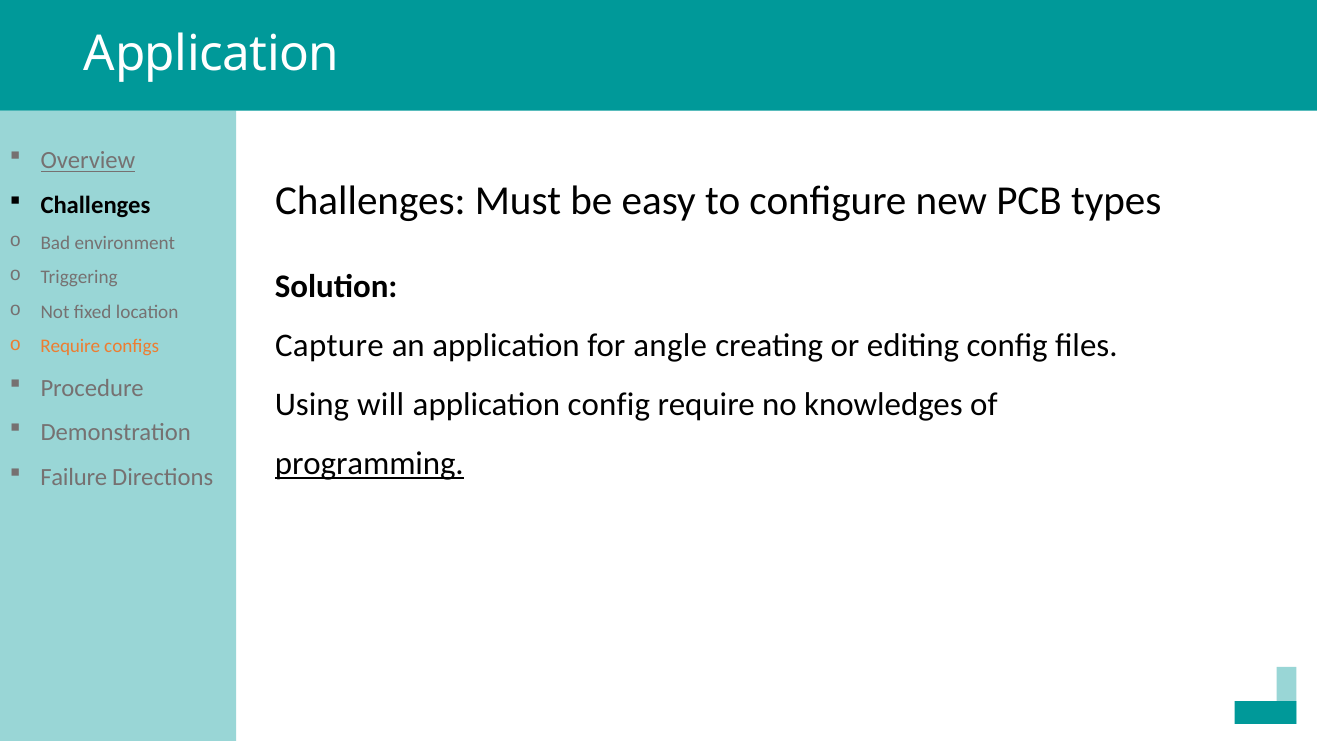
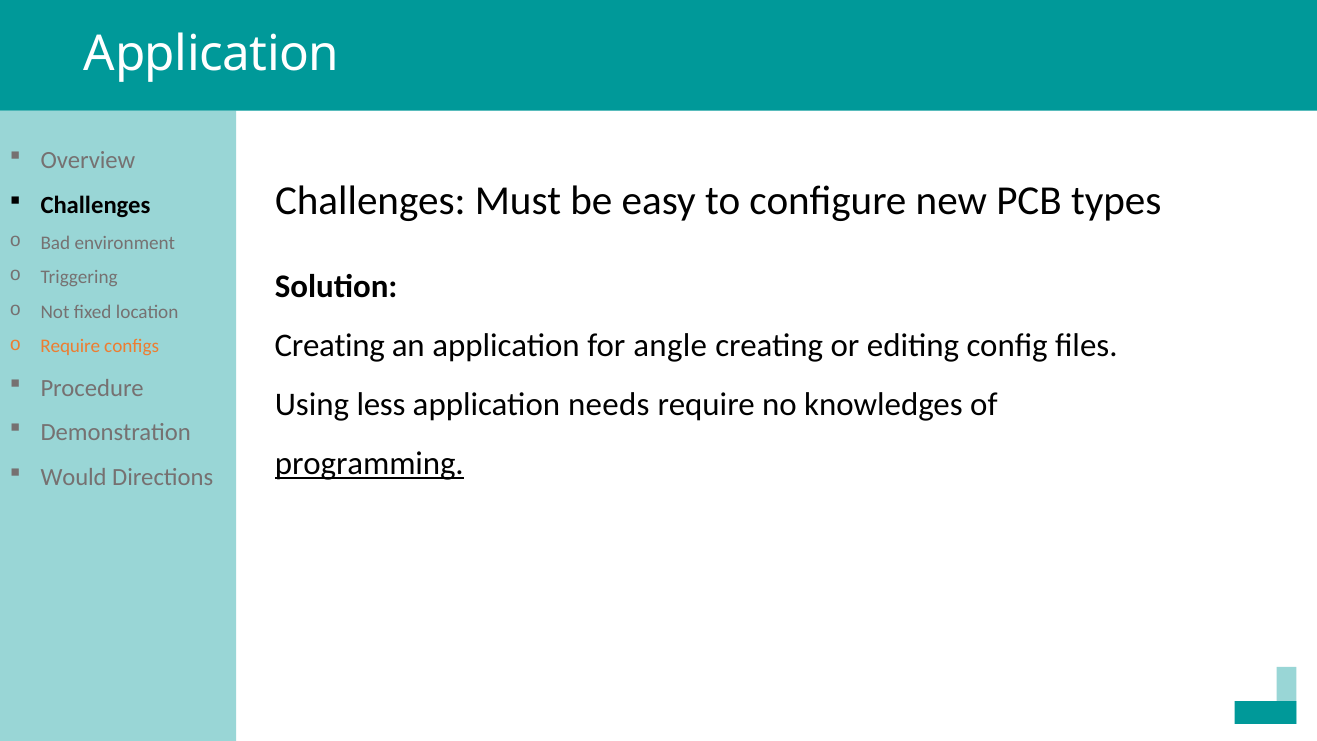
Overview underline: present -> none (88, 161)
Capture: Capture -> Creating (330, 345)
will: will -> less (381, 405)
application config: config -> needs (609, 405)
Failure: Failure -> Would (74, 477)
